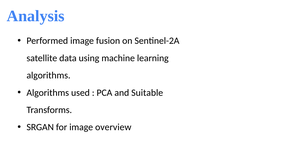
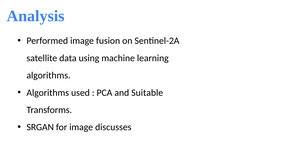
overview: overview -> discusses (113, 127)
